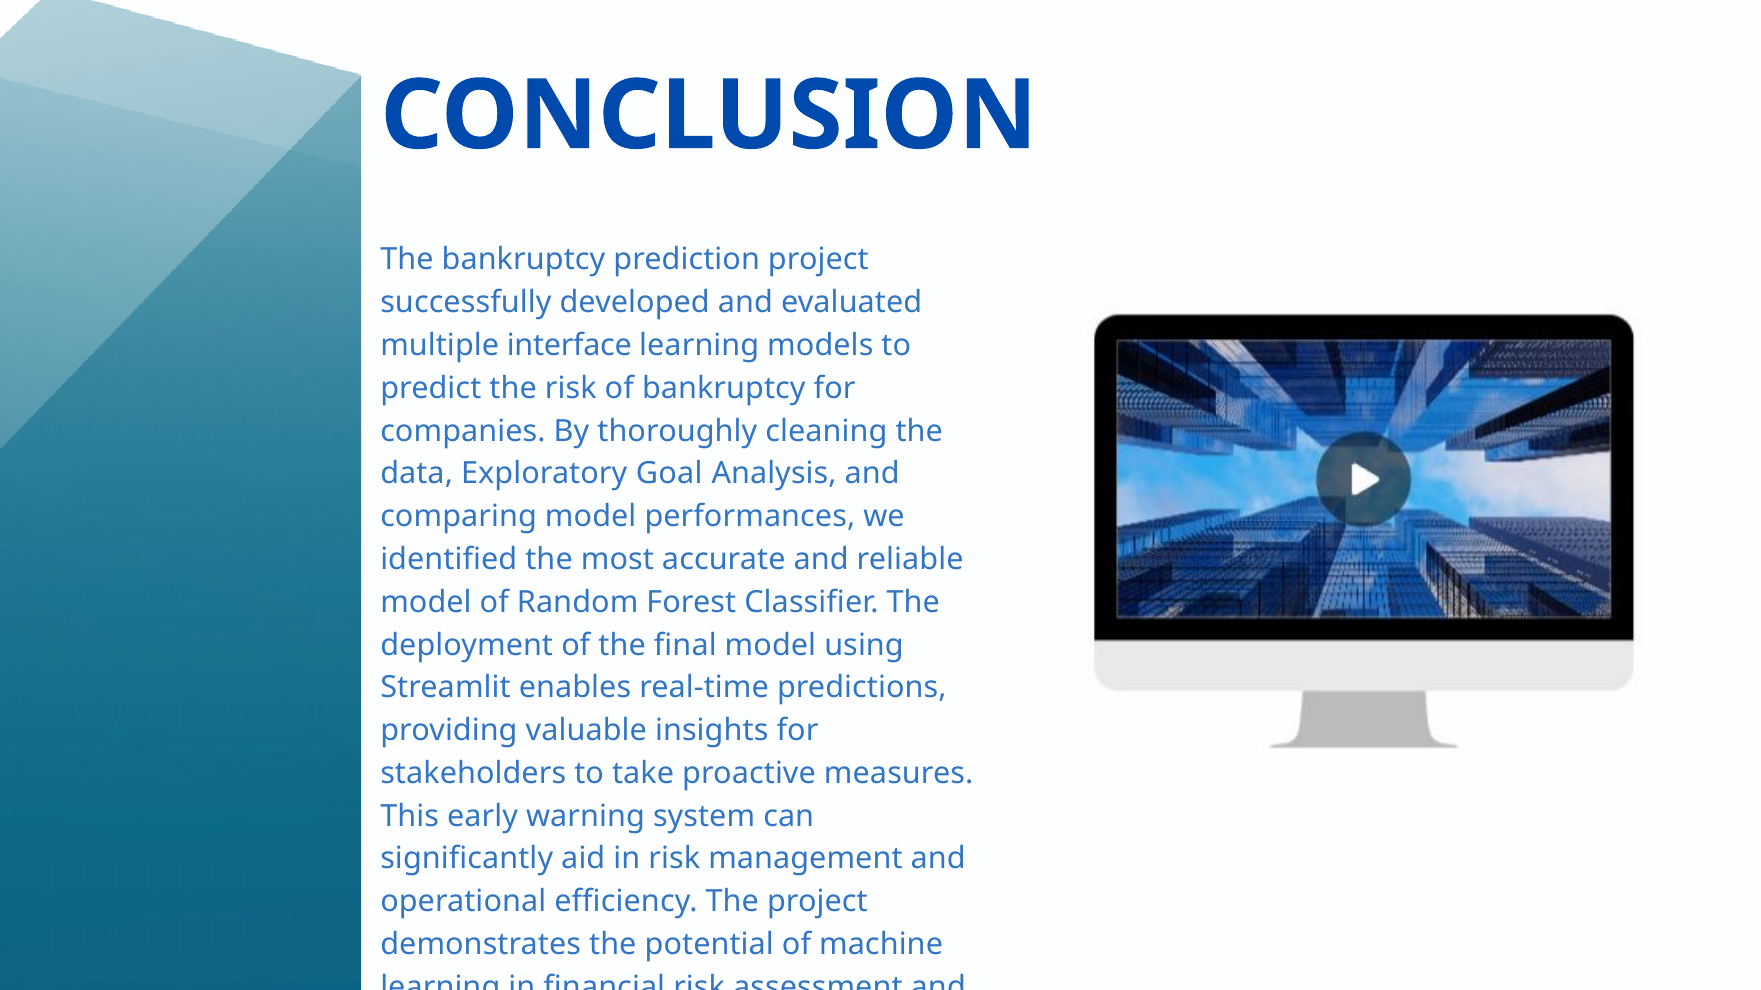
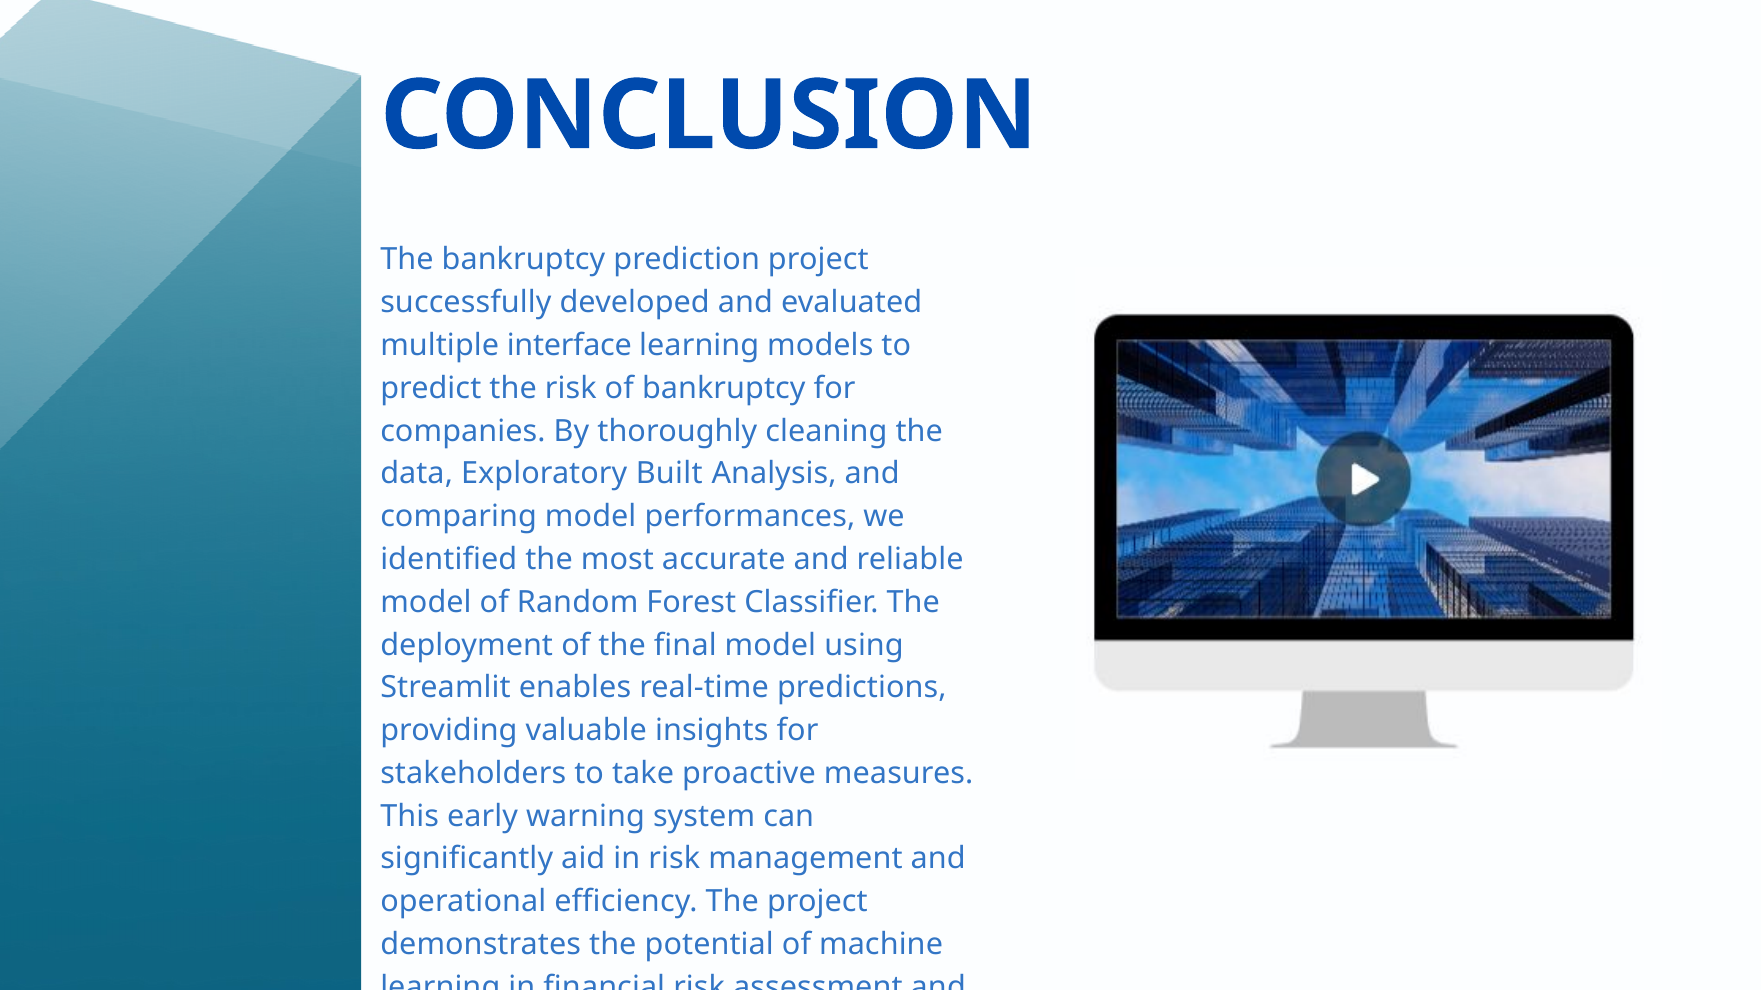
Goal: Goal -> Built (669, 474)
